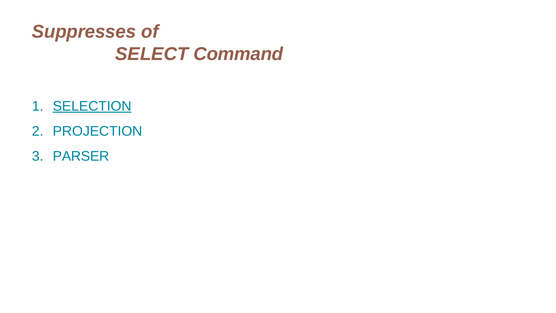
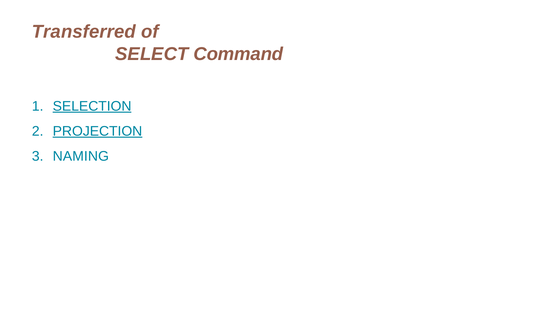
Suppresses: Suppresses -> Transferred (84, 32)
PROJECTION underline: none -> present (97, 131)
PARSER: PARSER -> NAMING (81, 156)
